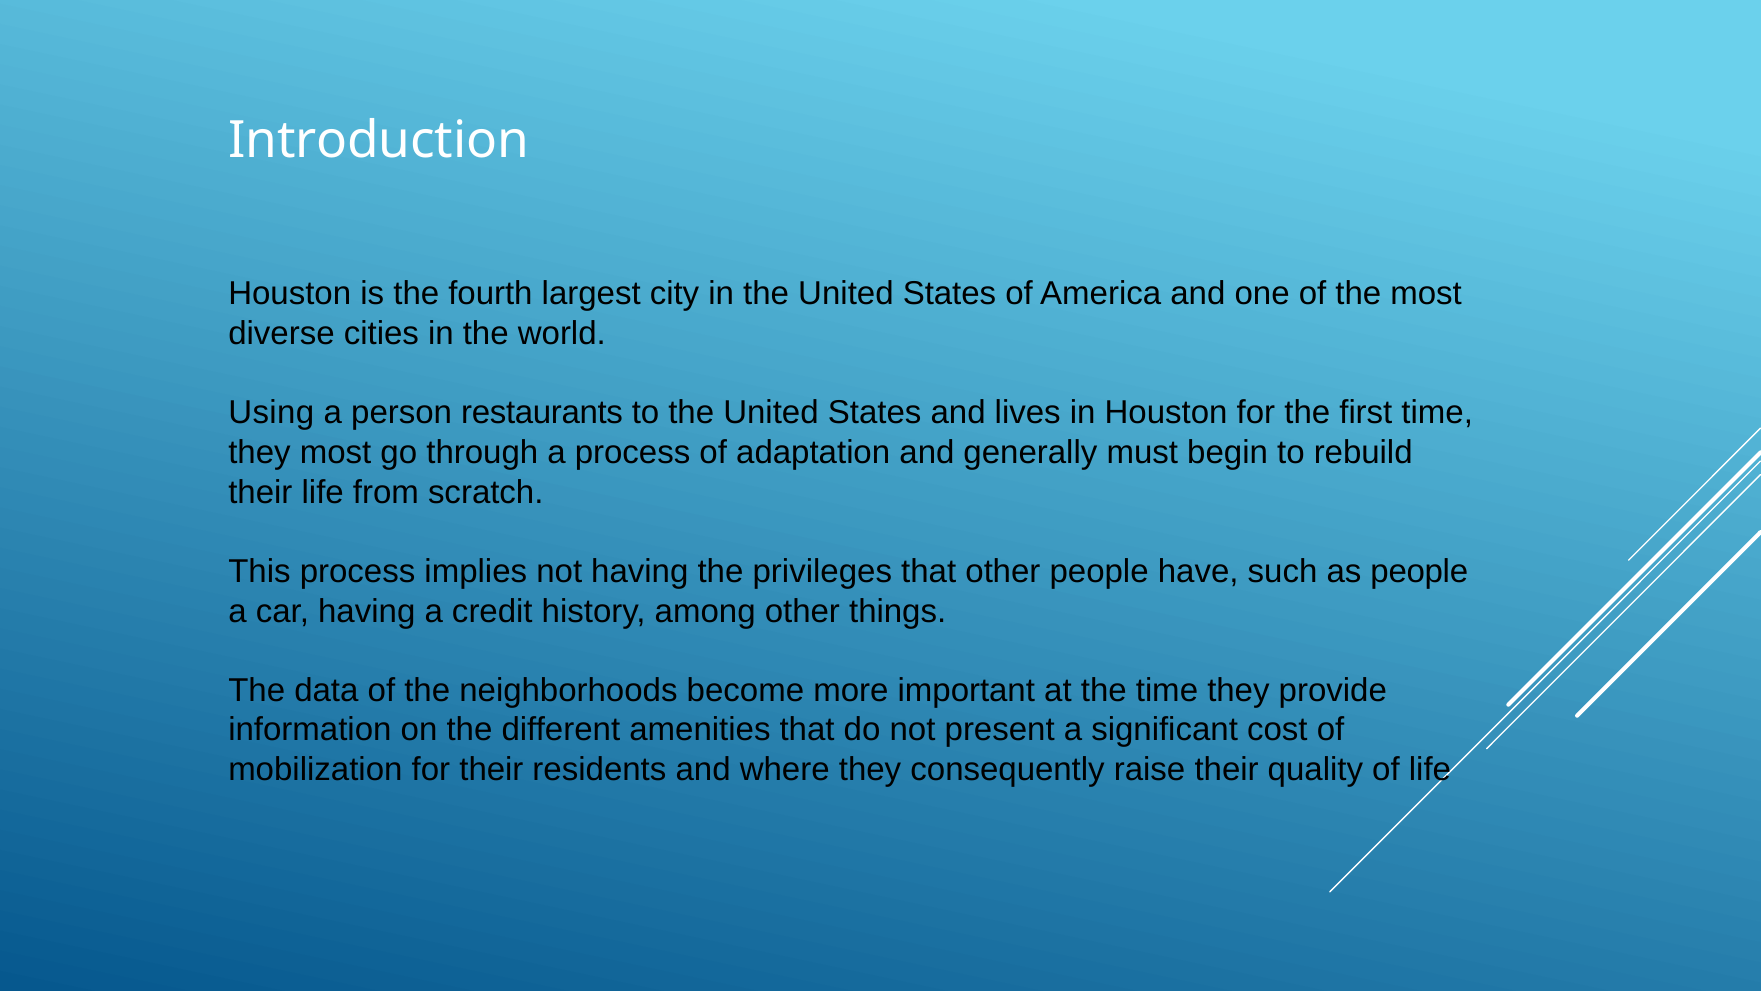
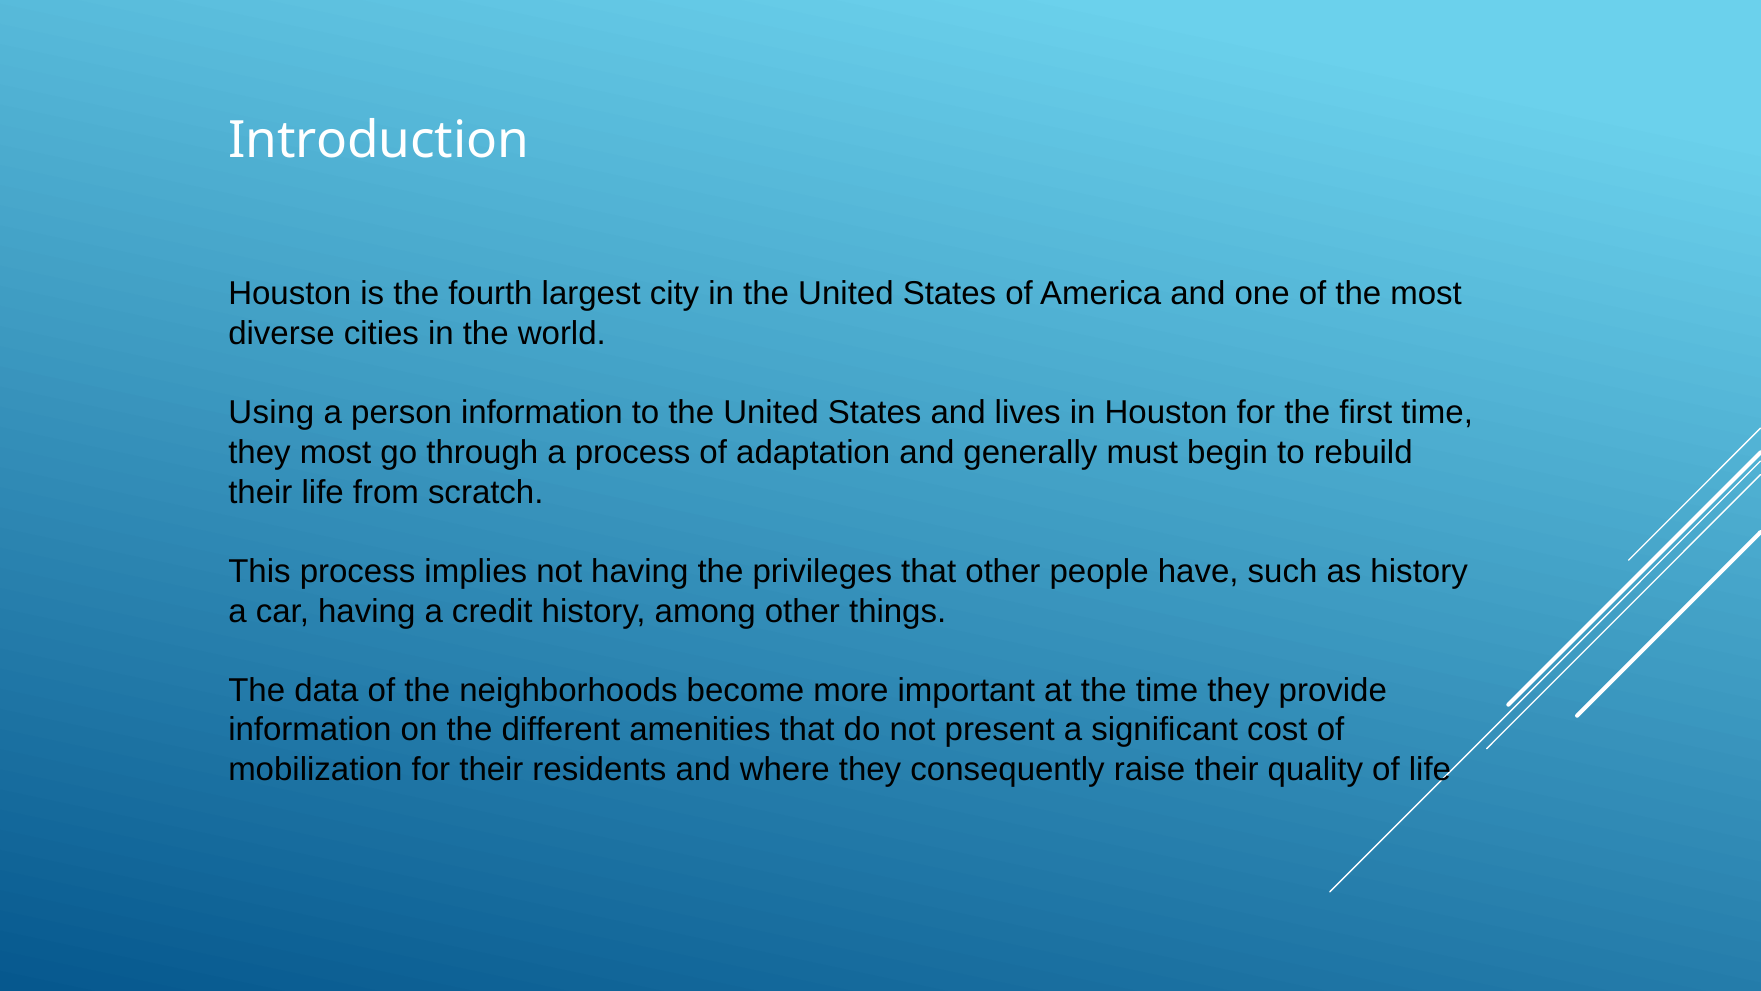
person restaurants: restaurants -> information (542, 413)
as people: people -> history (1419, 571)
